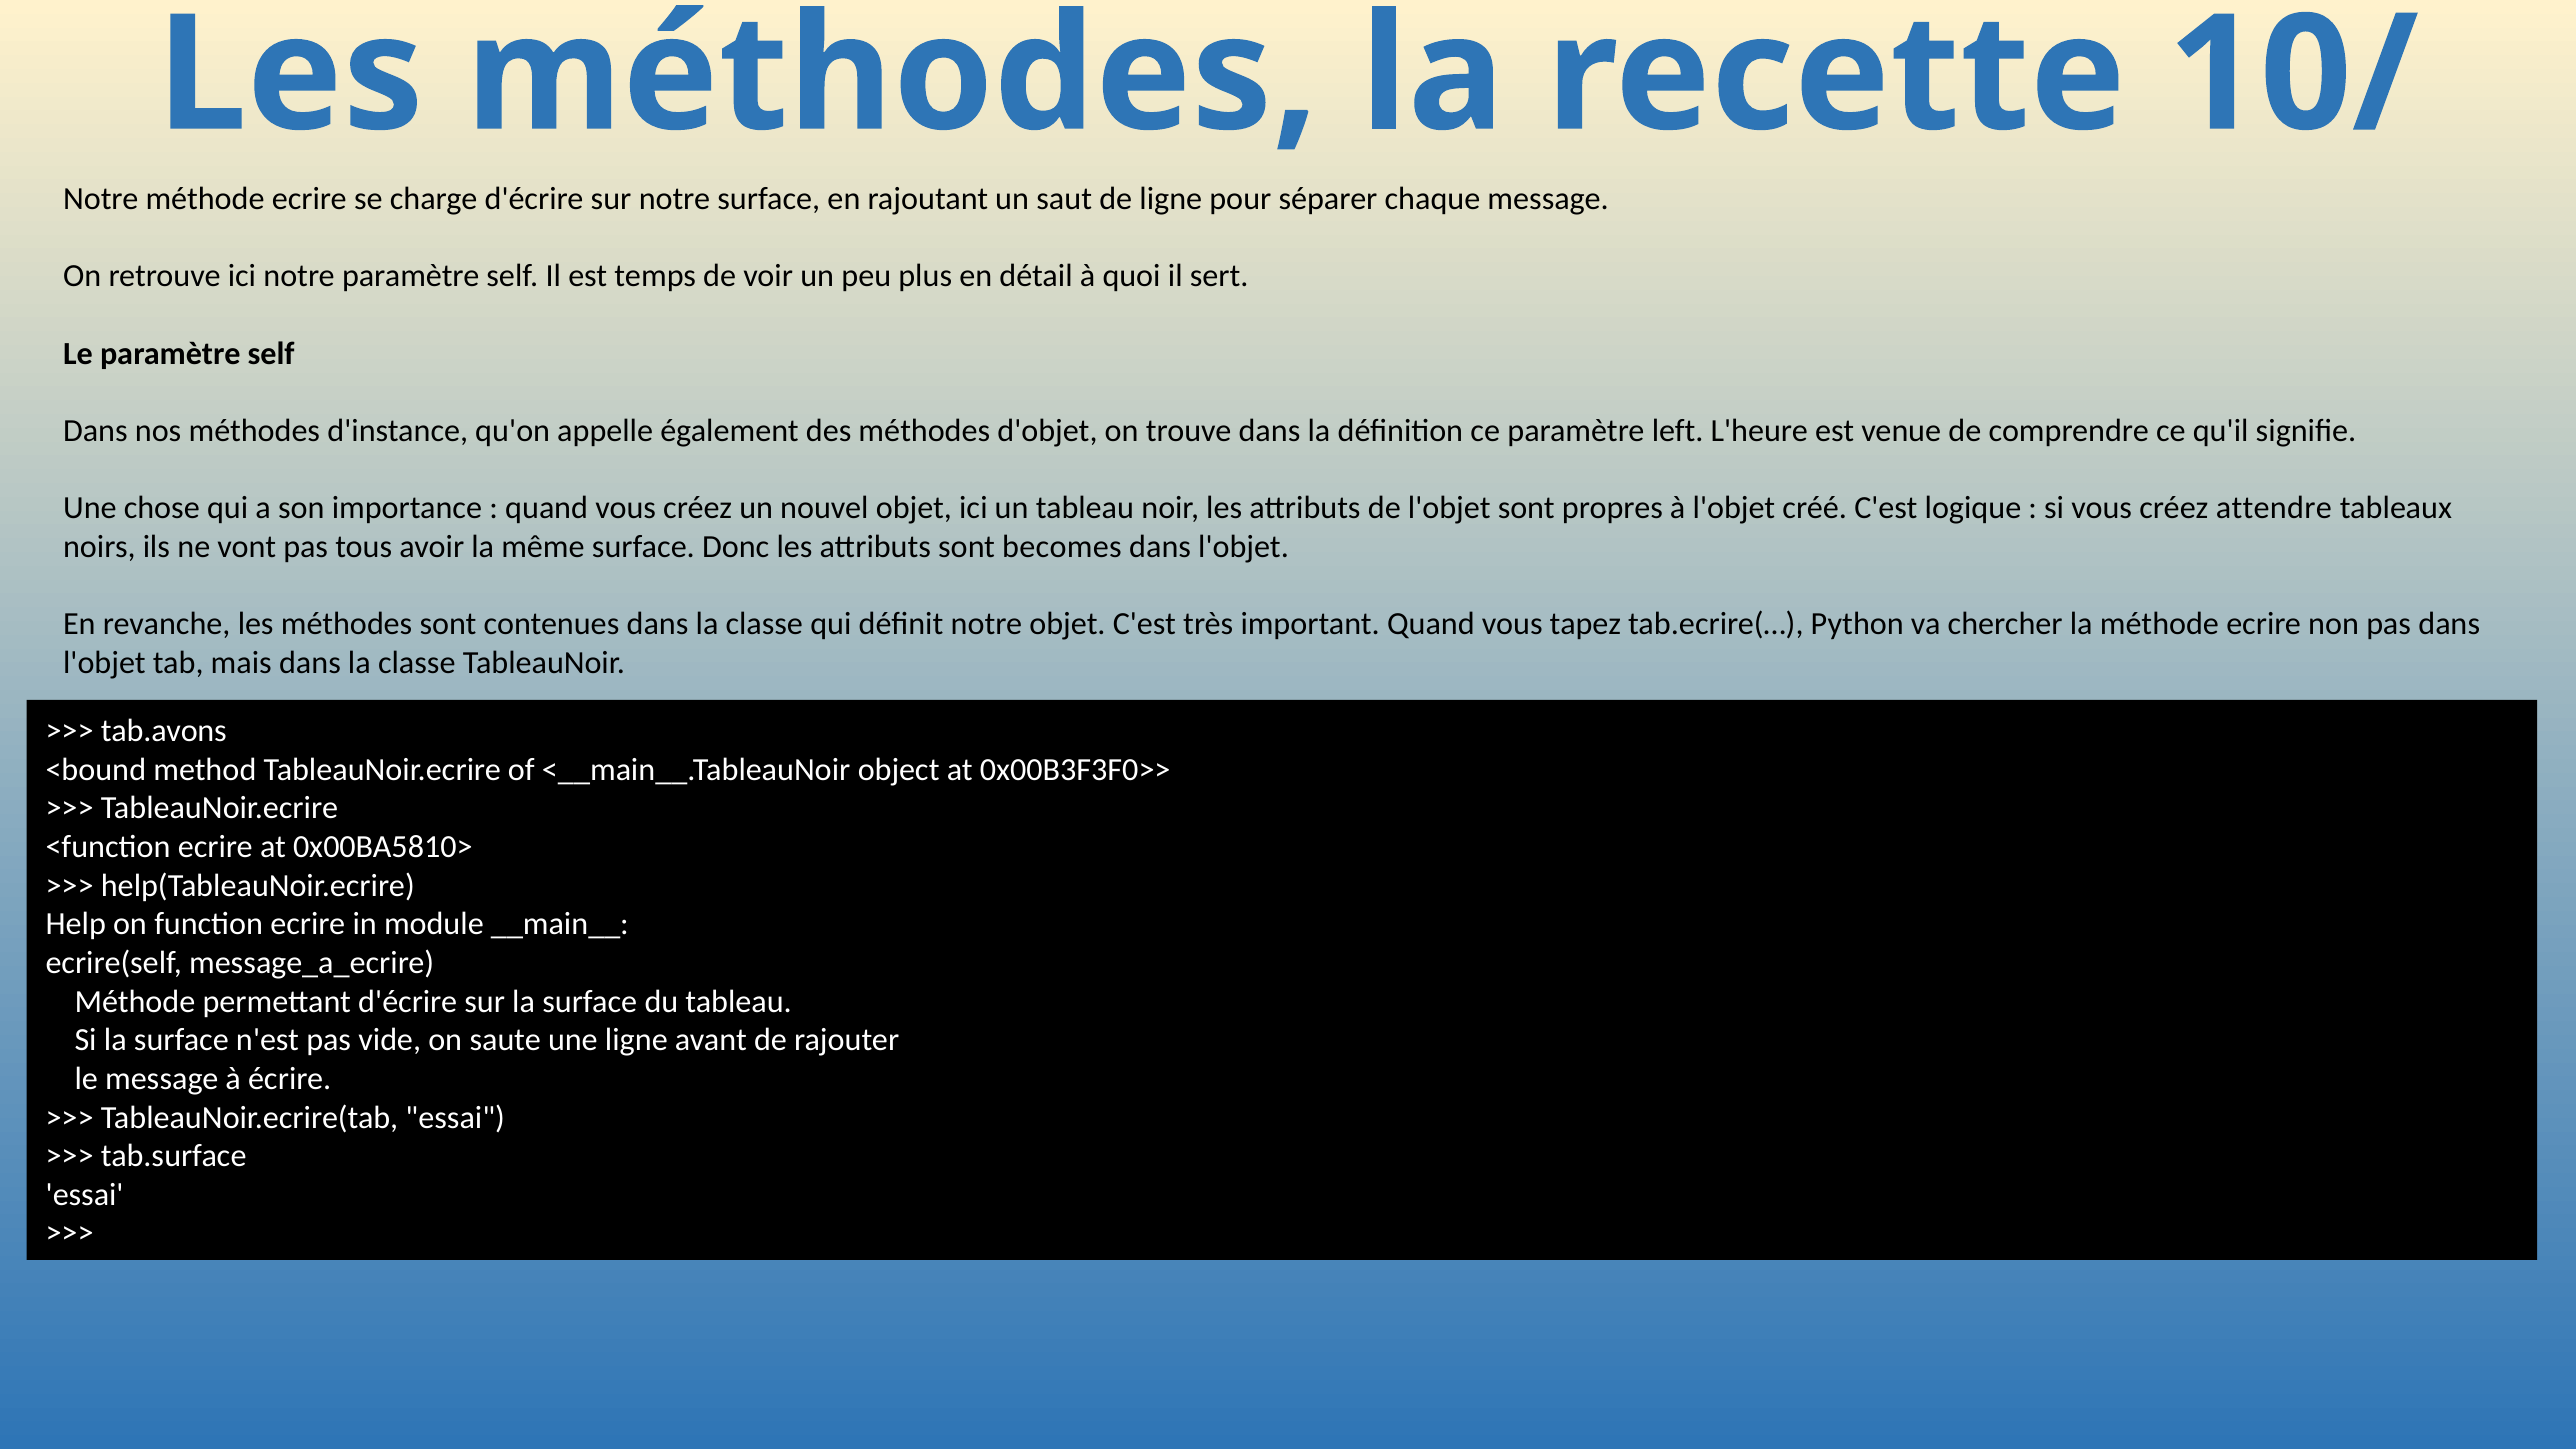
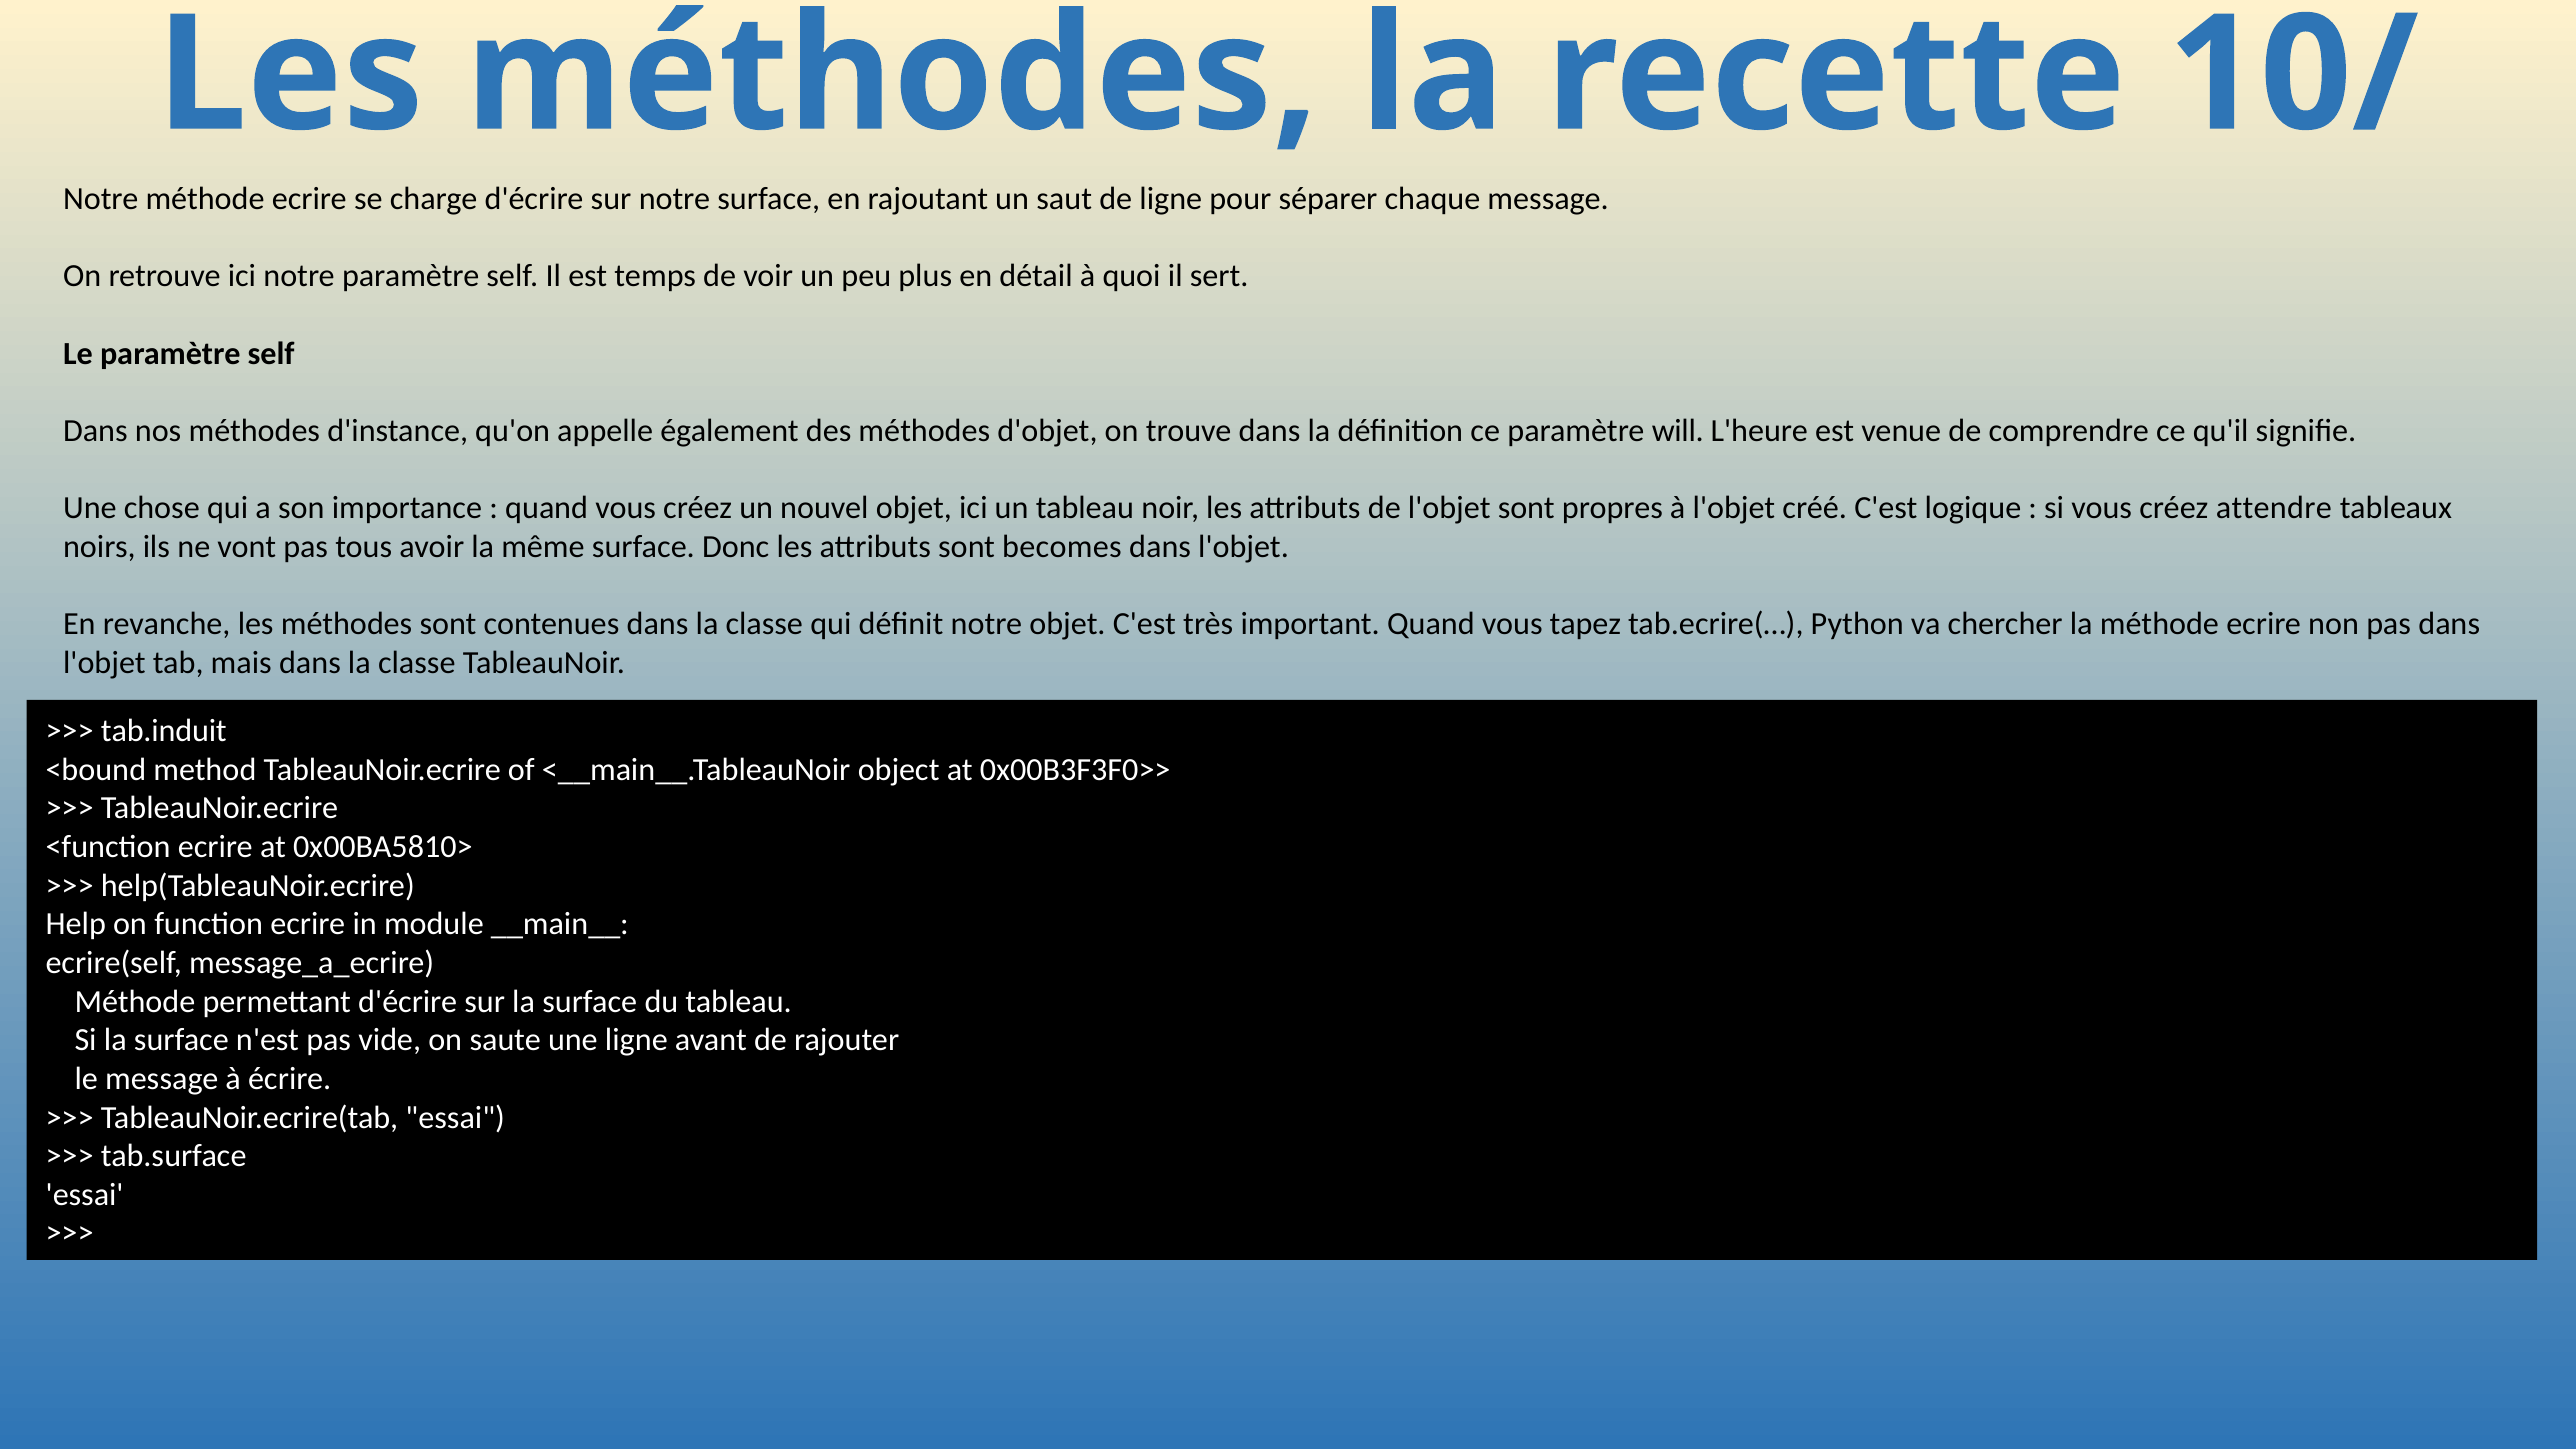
left: left -> will (1678, 431)
tab.avons: tab.avons -> tab.induit (164, 731)
